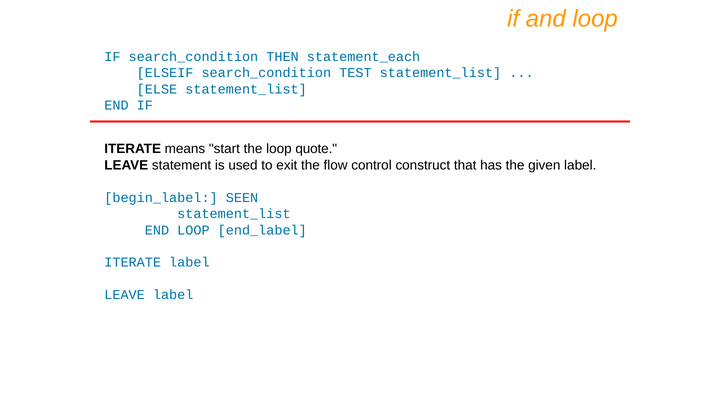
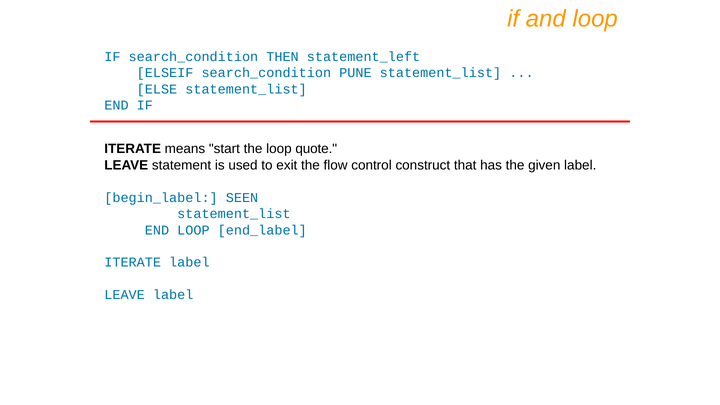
statement_each: statement_each -> statement_left (364, 57)
TEST: TEST -> PUNE (355, 73)
